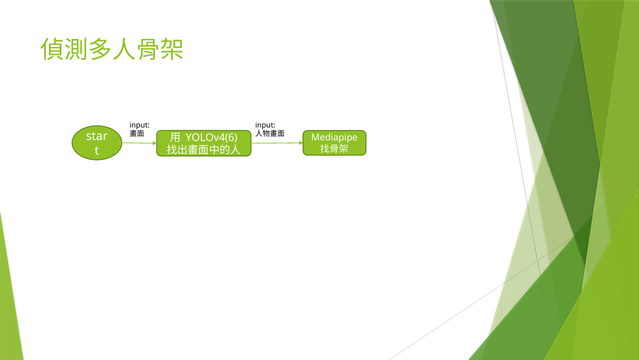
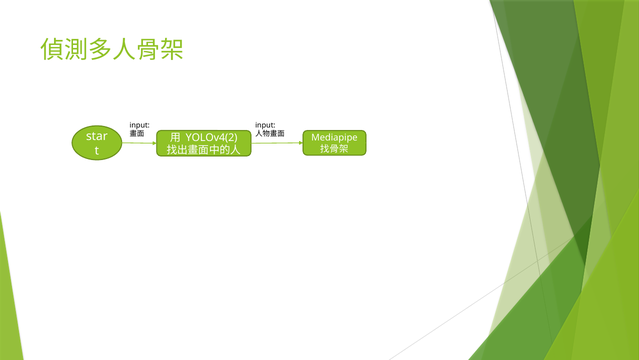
YOLOv4(6: YOLOv4(6 -> YOLOv4(2 (212, 137)
